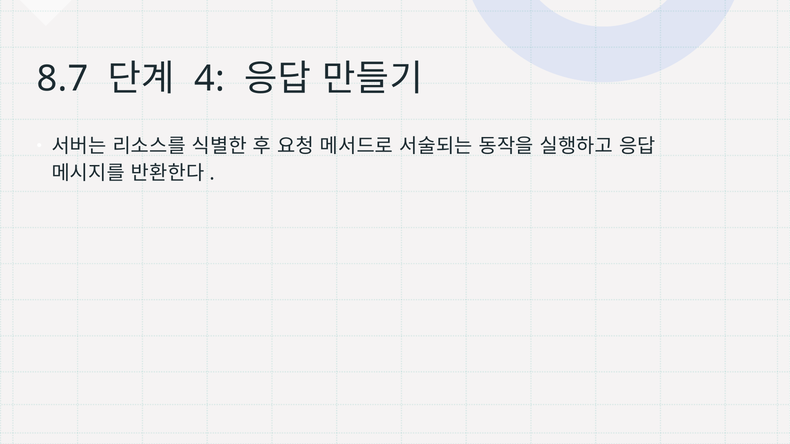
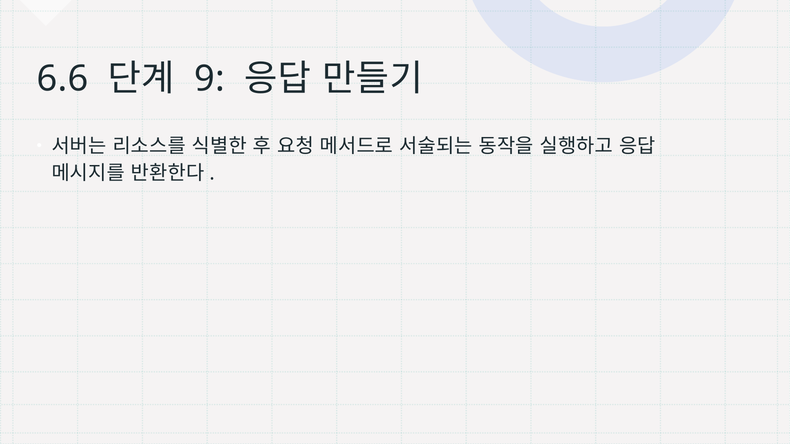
8.7: 8.7 -> 6.6 (63, 79)
4: 4 -> 9 (210, 79)
